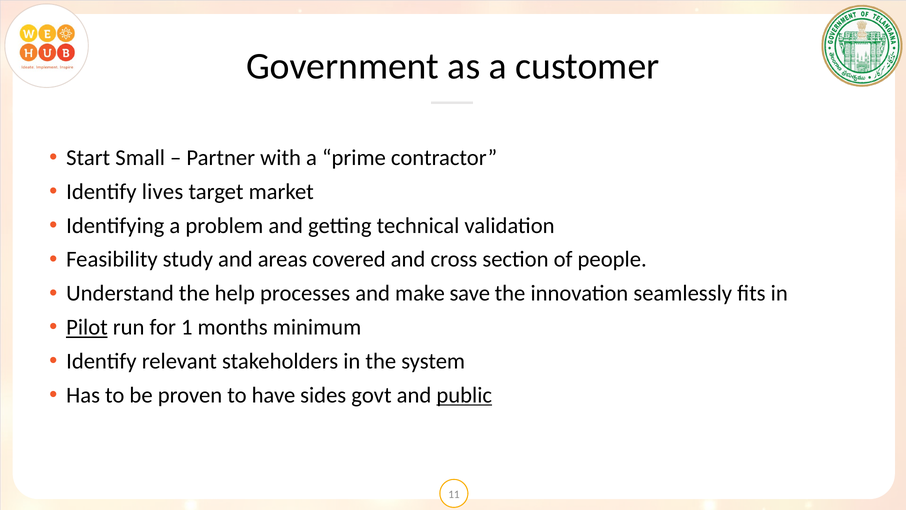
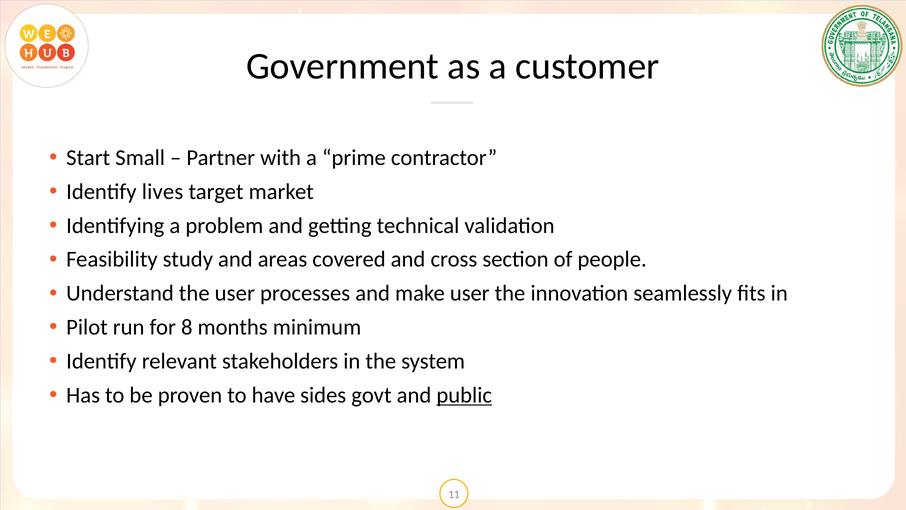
the help: help -> user (235, 293)
make save: save -> user (470, 293)
Pilot underline: present -> none (87, 327)
1: 1 -> 8 (187, 327)
